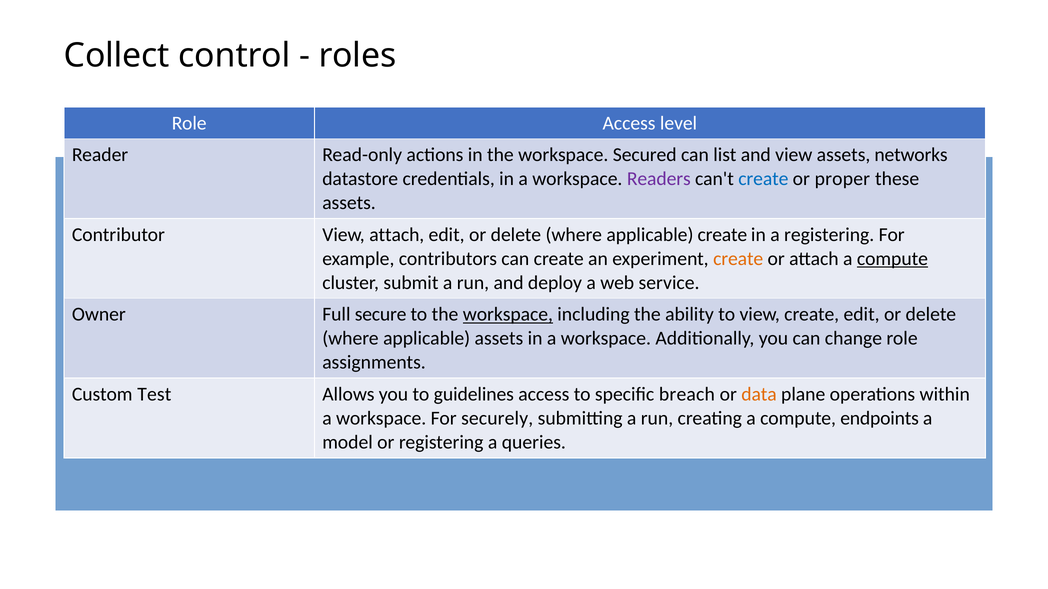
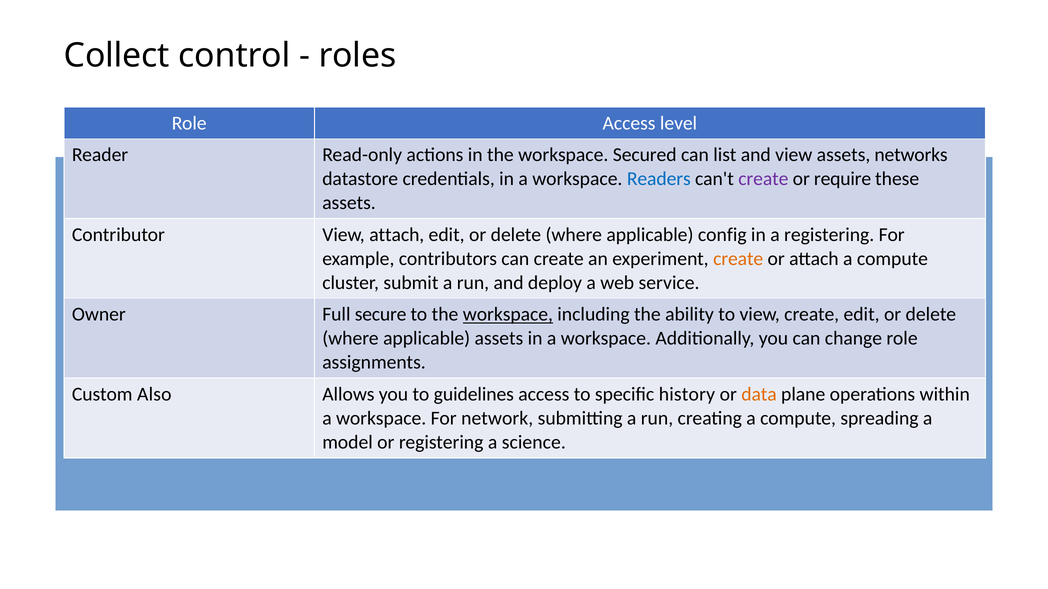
Readers colour: purple -> blue (659, 179)
create colour: blue -> purple (763, 179)
proper: proper -> require (843, 179)
applicable create: create -> config (722, 235)
compute underline: present -> none (892, 259)
Test: Test -> Also (154, 395)
breach: breach -> history (687, 395)
securely: securely -> network (497, 419)
endpoints: endpoints -> spreading (879, 419)
queries: queries -> science (534, 442)
